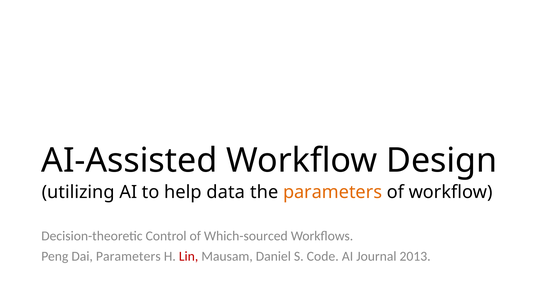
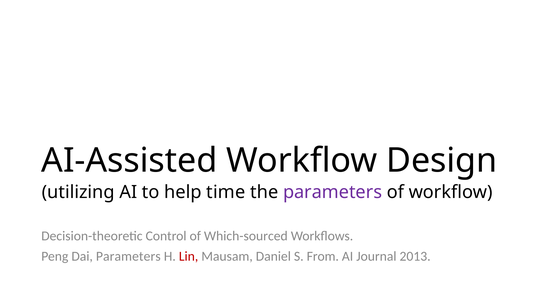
data: data -> time (226, 192)
parameters colour: orange -> purple (333, 192)
Code: Code -> From (323, 256)
